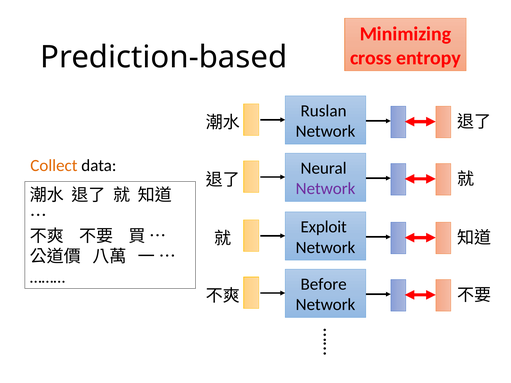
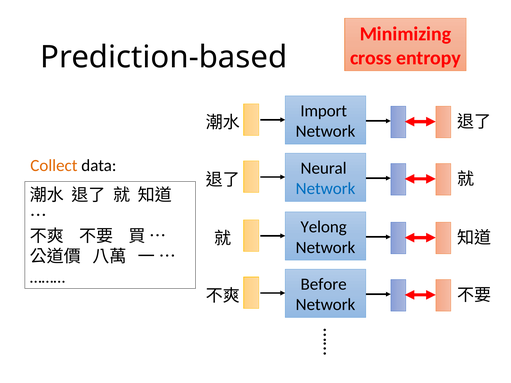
Ruslan: Ruslan -> Import (324, 111)
Network colour: purple -> blue (326, 189)
Exploit: Exploit -> Yelong (324, 227)
